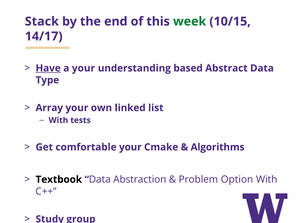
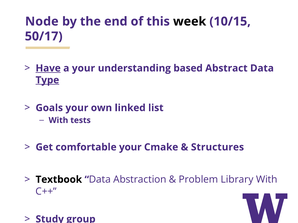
Stack: Stack -> Node (42, 21)
week colour: green -> black (190, 21)
14/17: 14/17 -> 50/17 (44, 36)
Type underline: none -> present (47, 80)
Array: Array -> Goals (49, 108)
Algorithms: Algorithms -> Structures (217, 147)
Option: Option -> Library (237, 180)
